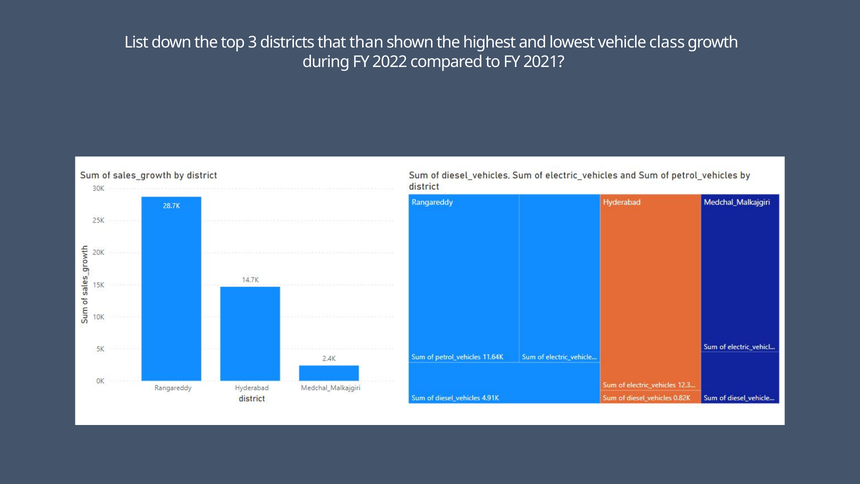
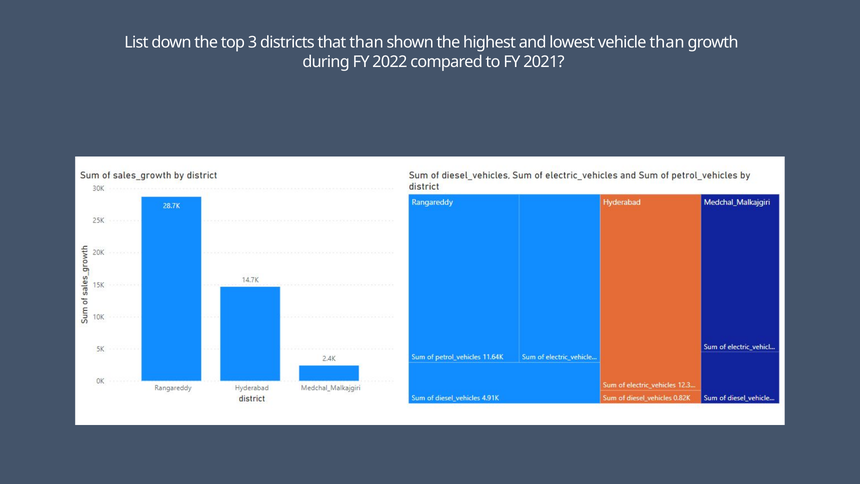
vehicle class: class -> than (667, 42)
